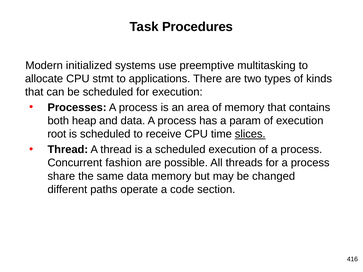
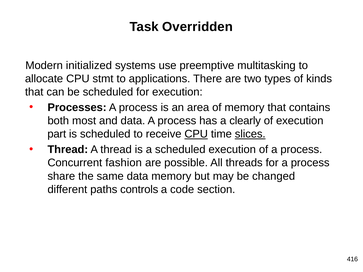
Procedures: Procedures -> Overridden (197, 27)
heap: heap -> most (84, 121)
param: param -> clearly (245, 121)
root: root -> part (57, 134)
CPU underline: none -> present (196, 134)
operate: operate -> controls (139, 190)
